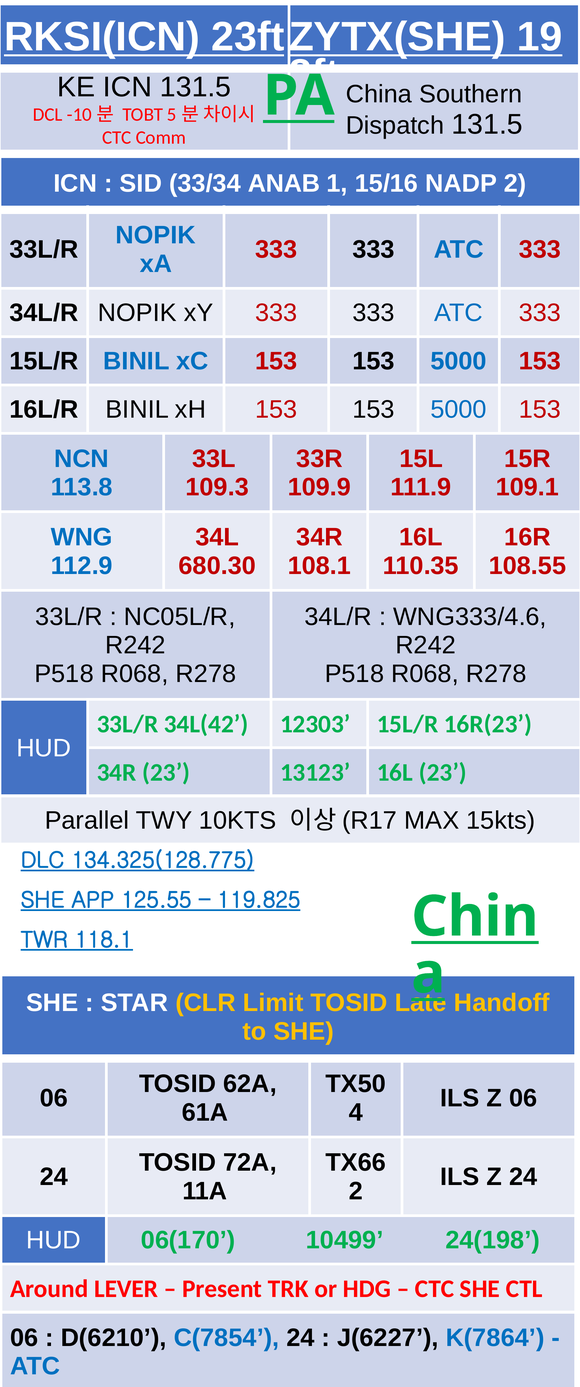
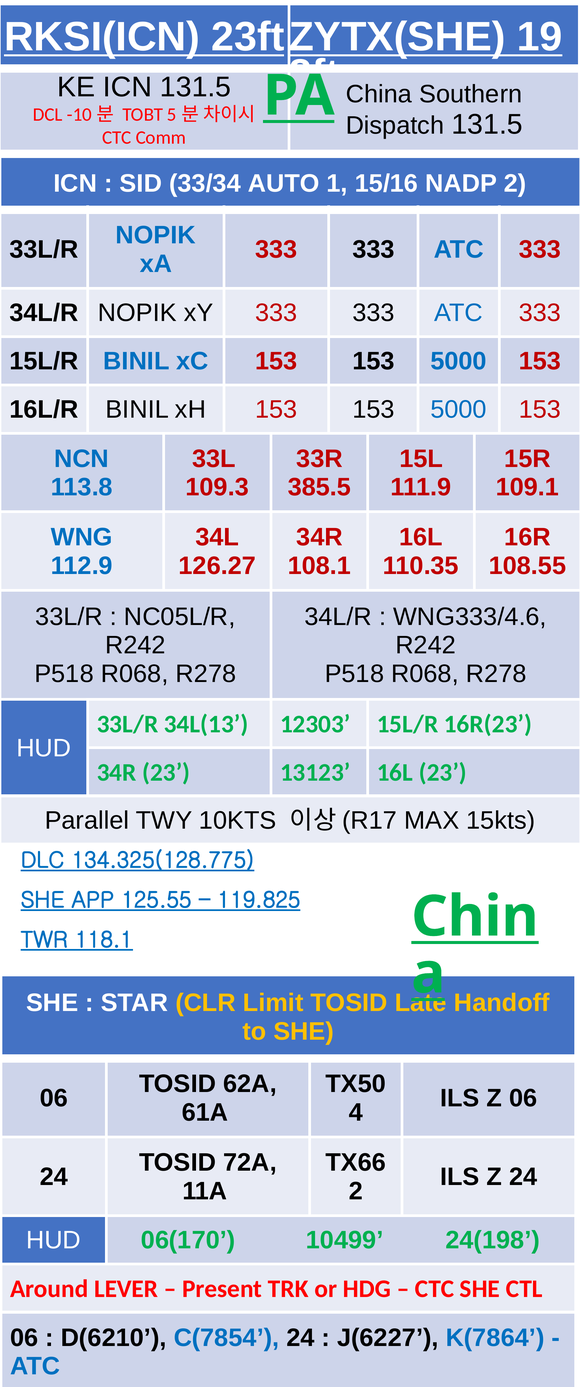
ANAB: ANAB -> AUTO (284, 184)
109.9: 109.9 -> 385.5 (319, 487)
680.30: 680.30 -> 126.27 (217, 566)
34L(42: 34L(42 -> 34L(13 (206, 724)
